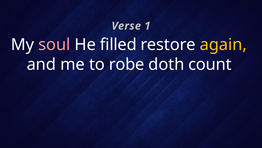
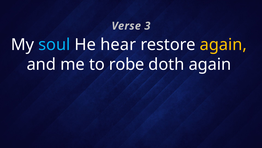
1: 1 -> 3 (147, 26)
soul colour: pink -> light blue (54, 45)
filled: filled -> hear (118, 45)
doth count: count -> again (210, 64)
